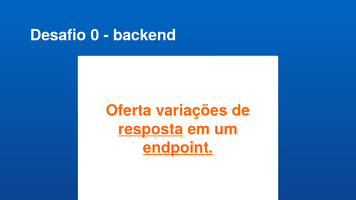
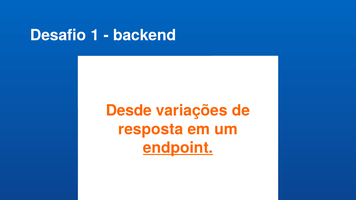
0: 0 -> 1 (95, 35)
Oferta: Oferta -> Desde (129, 111)
resposta underline: present -> none (151, 129)
